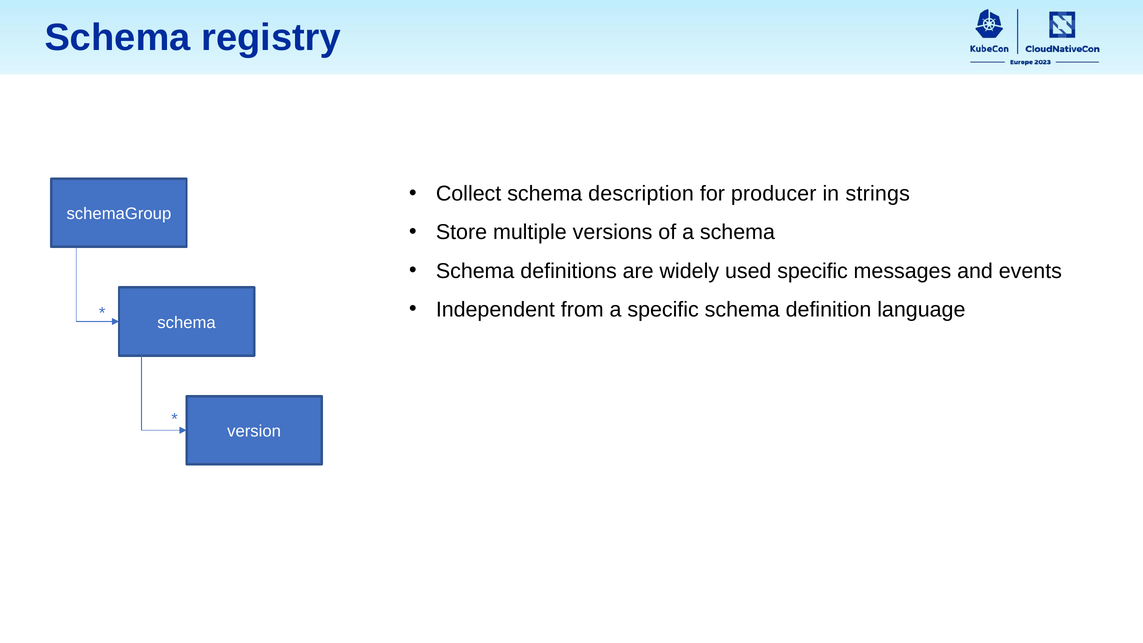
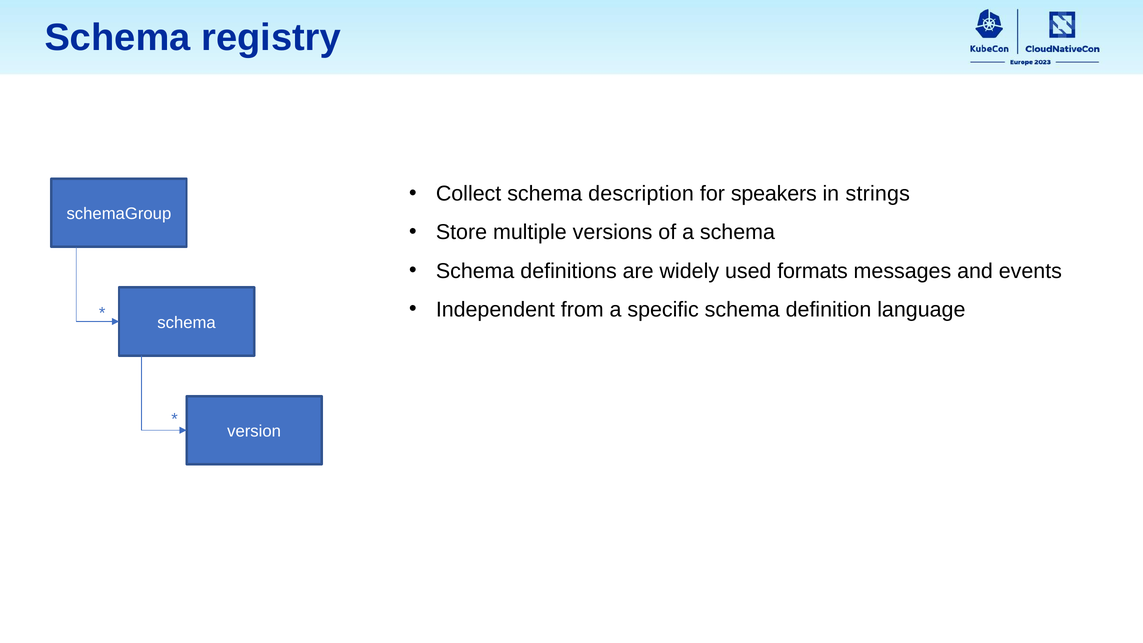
producer: producer -> speakers (774, 194)
used specific: specific -> formats (813, 271)
